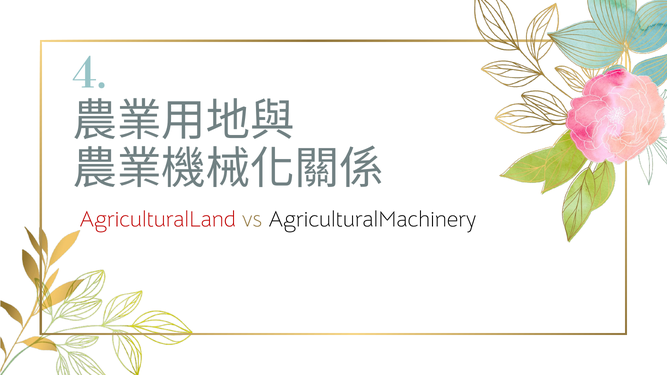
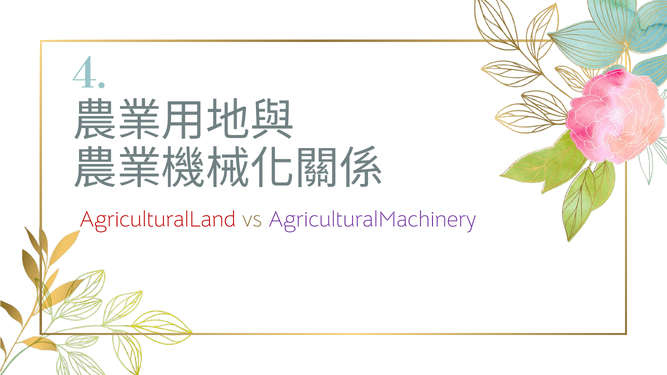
AgriculturalMachinery colour: black -> purple (372, 220)
